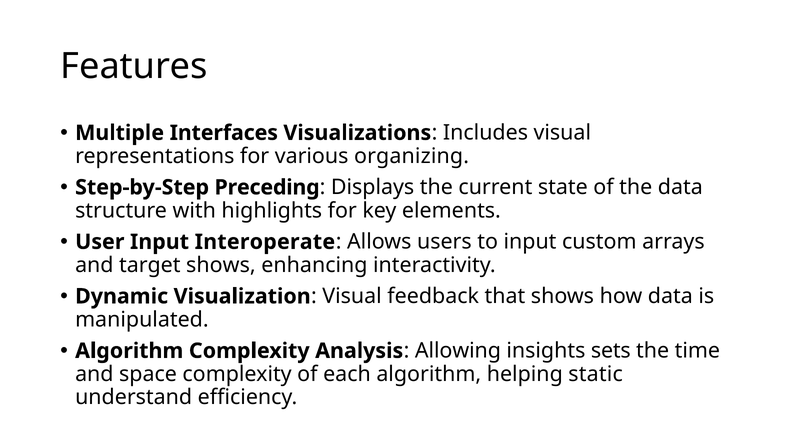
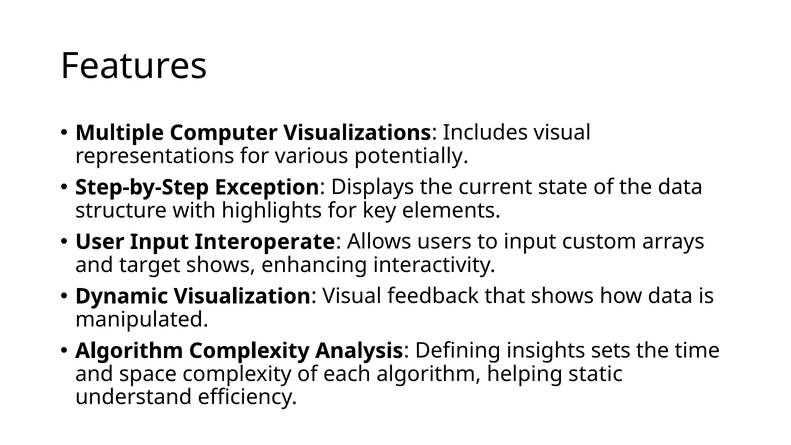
Interfaces: Interfaces -> Computer (224, 133)
organizing: organizing -> potentially (411, 156)
Preceding: Preceding -> Exception (267, 187)
Allowing: Allowing -> Defining (458, 351)
